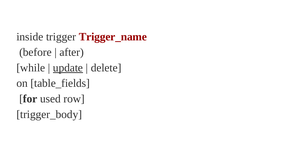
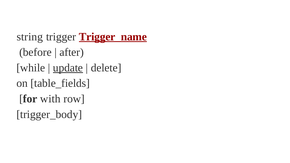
inside: inside -> string (30, 37)
Trigger_name underline: none -> present (113, 37)
used: used -> with (50, 99)
